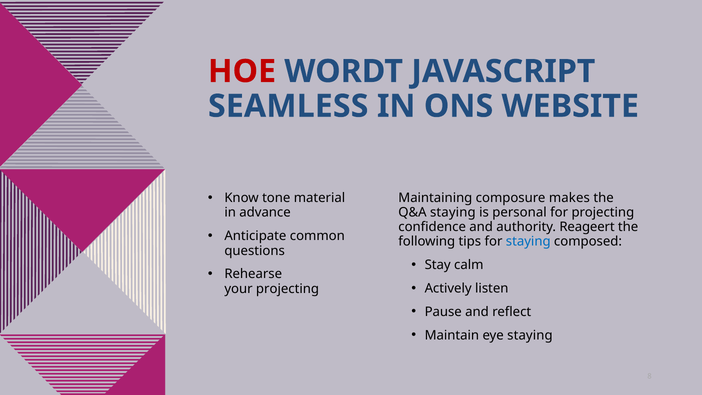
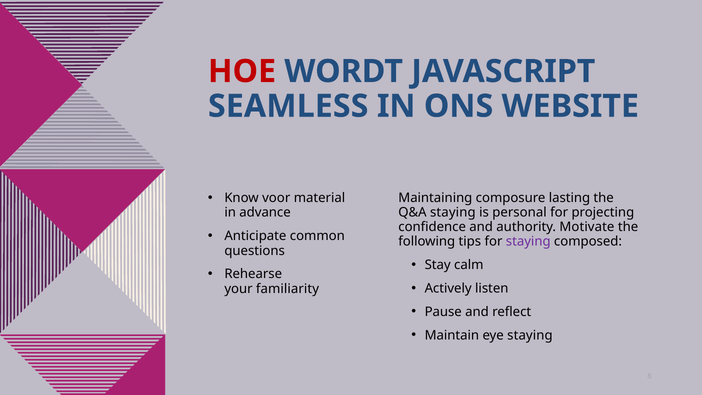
tone: tone -> voor (276, 198)
makes: makes -> lasting (569, 198)
Reageert: Reageert -> Motivate (587, 227)
staying colour: blue -> purple (528, 242)
your projecting: projecting -> familiarity (287, 289)
